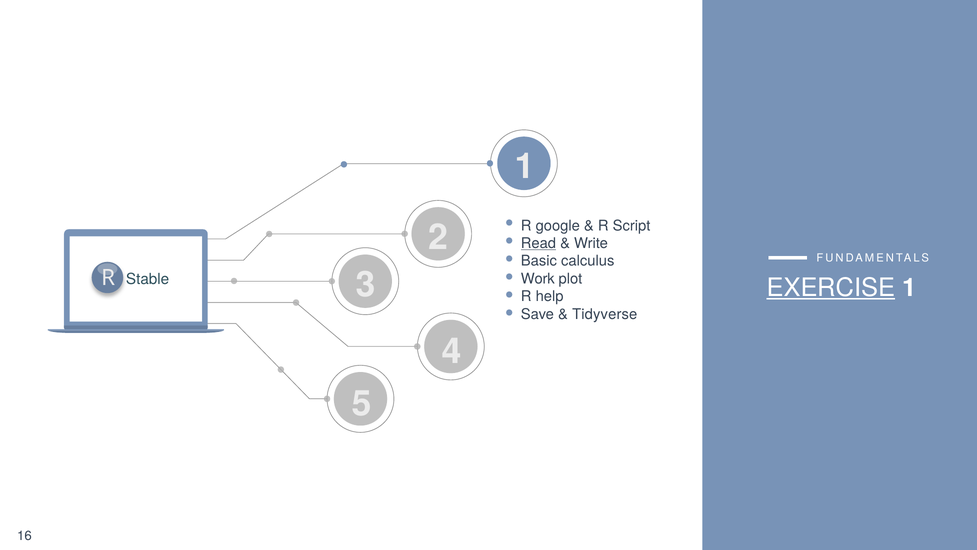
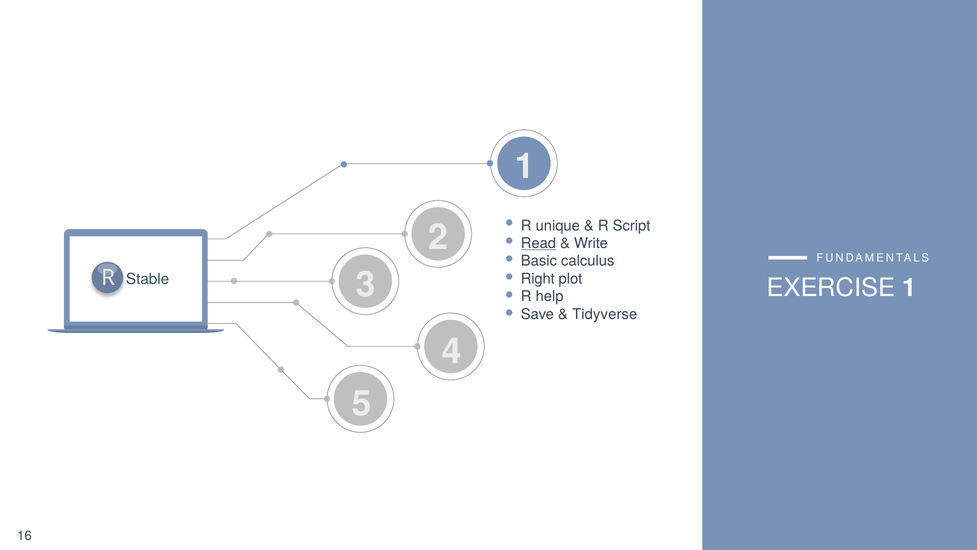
google: google -> unique (558, 226)
Work: Work -> Right (538, 279)
EXERCISE underline: present -> none (831, 288)
